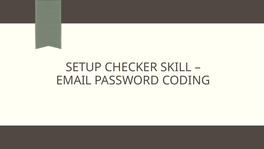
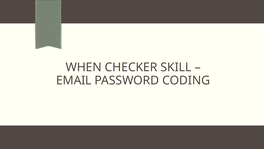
SETUP: SETUP -> WHEN (84, 67)
